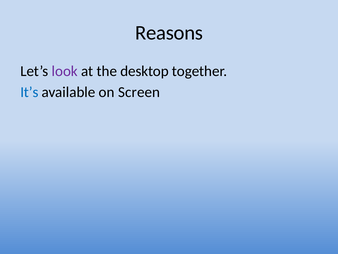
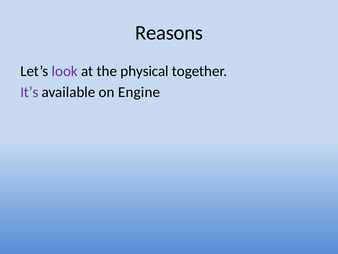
desktop: desktop -> physical (145, 71)
It’s colour: blue -> purple (29, 92)
Screen: Screen -> Engine (139, 92)
